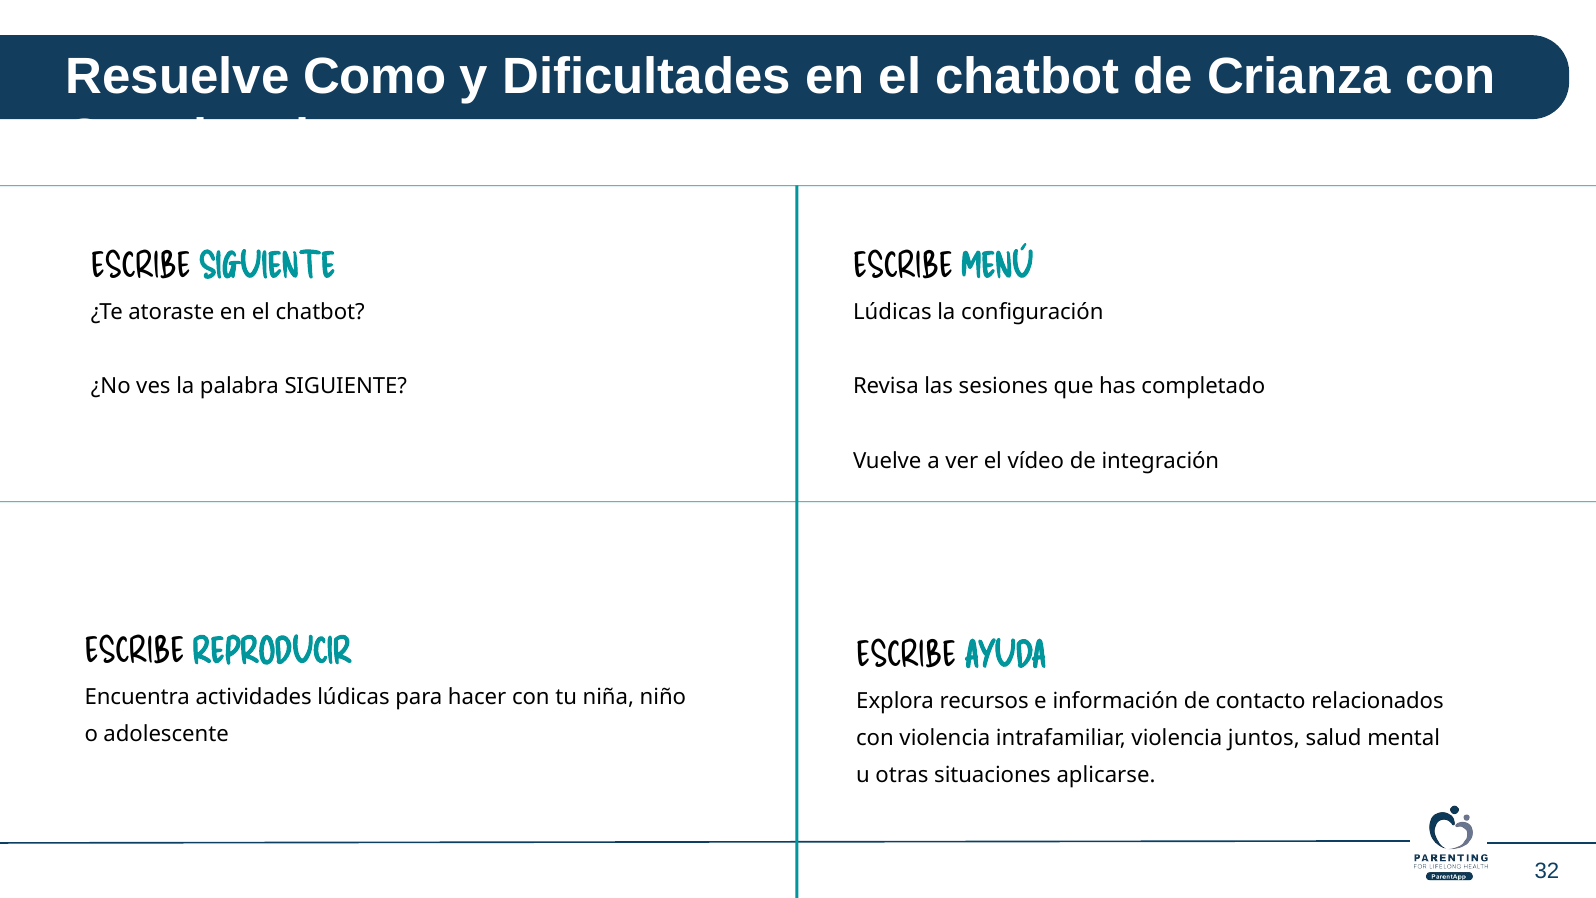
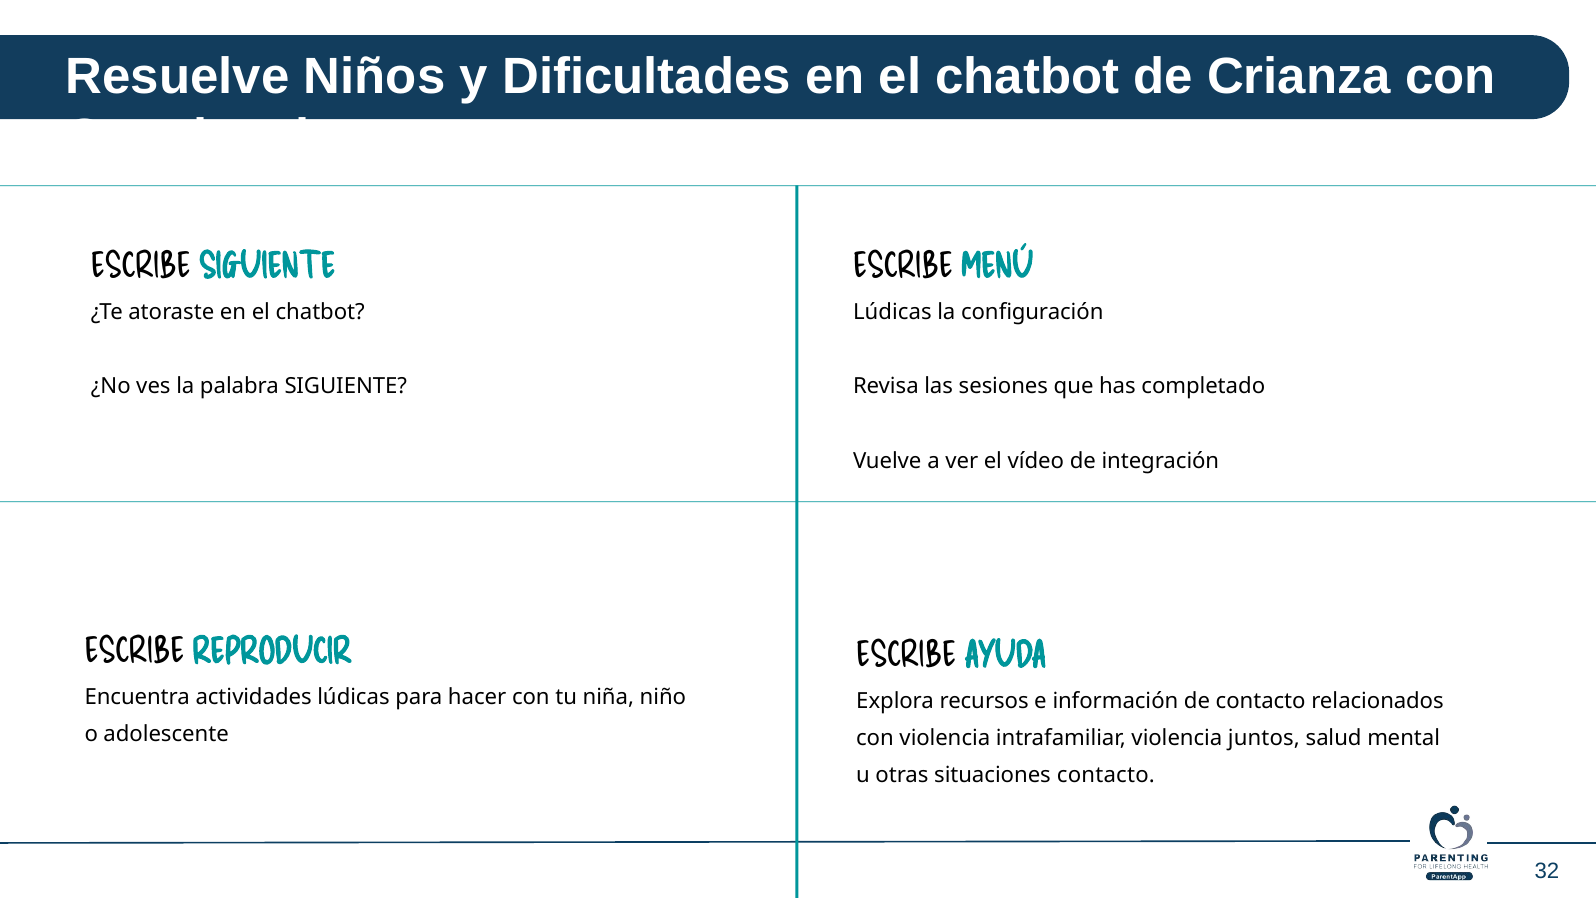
Como: Como -> Niños (375, 77)
situaciones aplicarse: aplicarse -> contacto (1106, 775)
